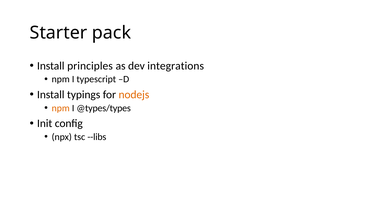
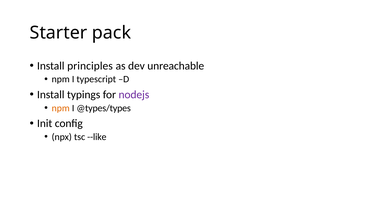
integrations: integrations -> unreachable (176, 66)
nodejs colour: orange -> purple (134, 95)
--libs: --libs -> --like (97, 137)
